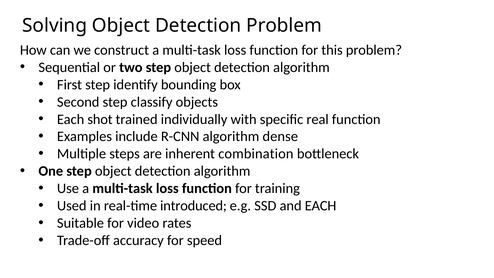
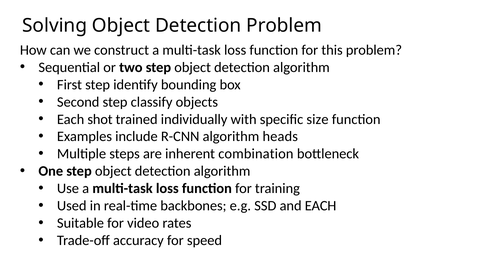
real: real -> size (317, 119)
dense: dense -> heads (280, 136)
introduced: introduced -> backbones (193, 206)
